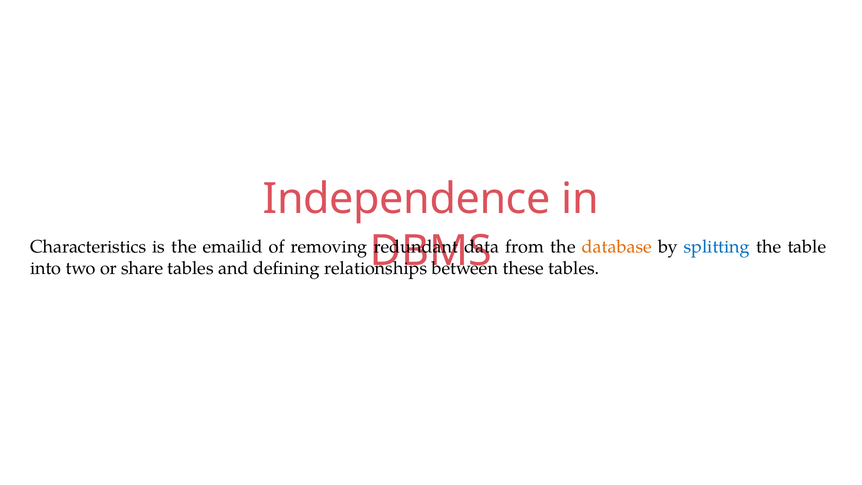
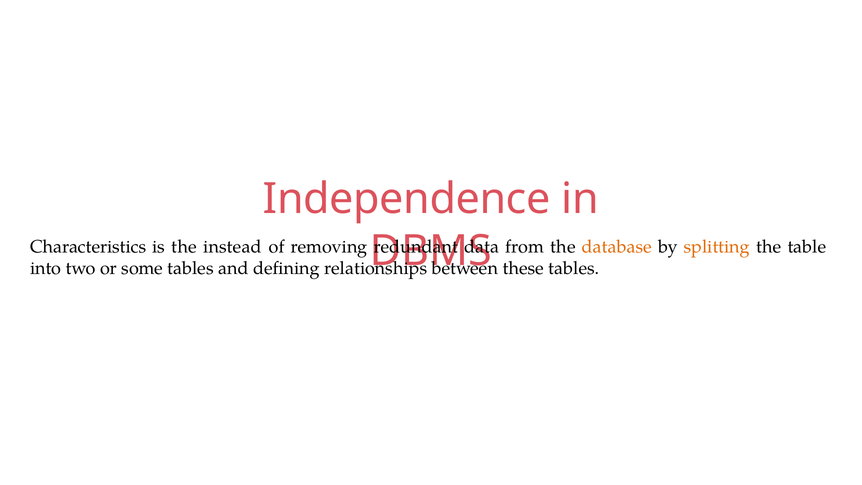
emailid: emailid -> instead (233, 247)
splitting colour: blue -> orange (717, 247)
share: share -> some (142, 268)
